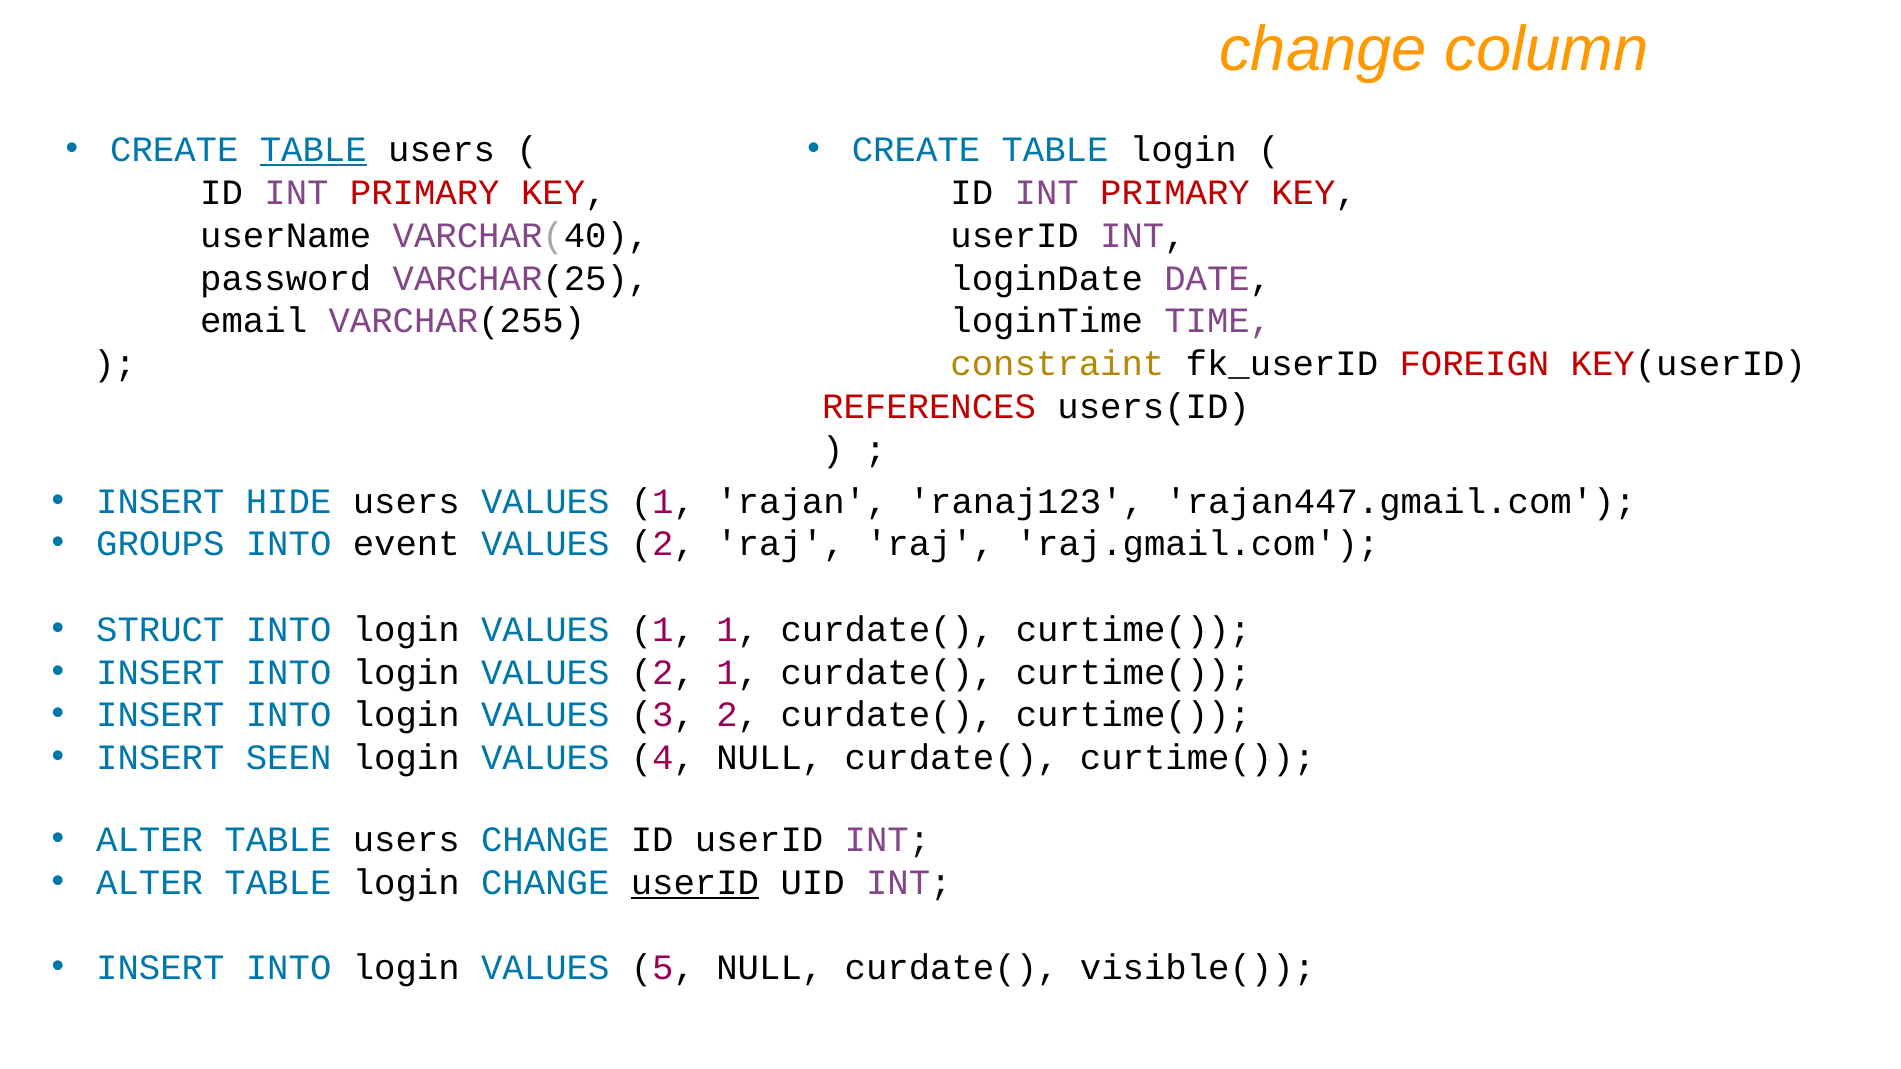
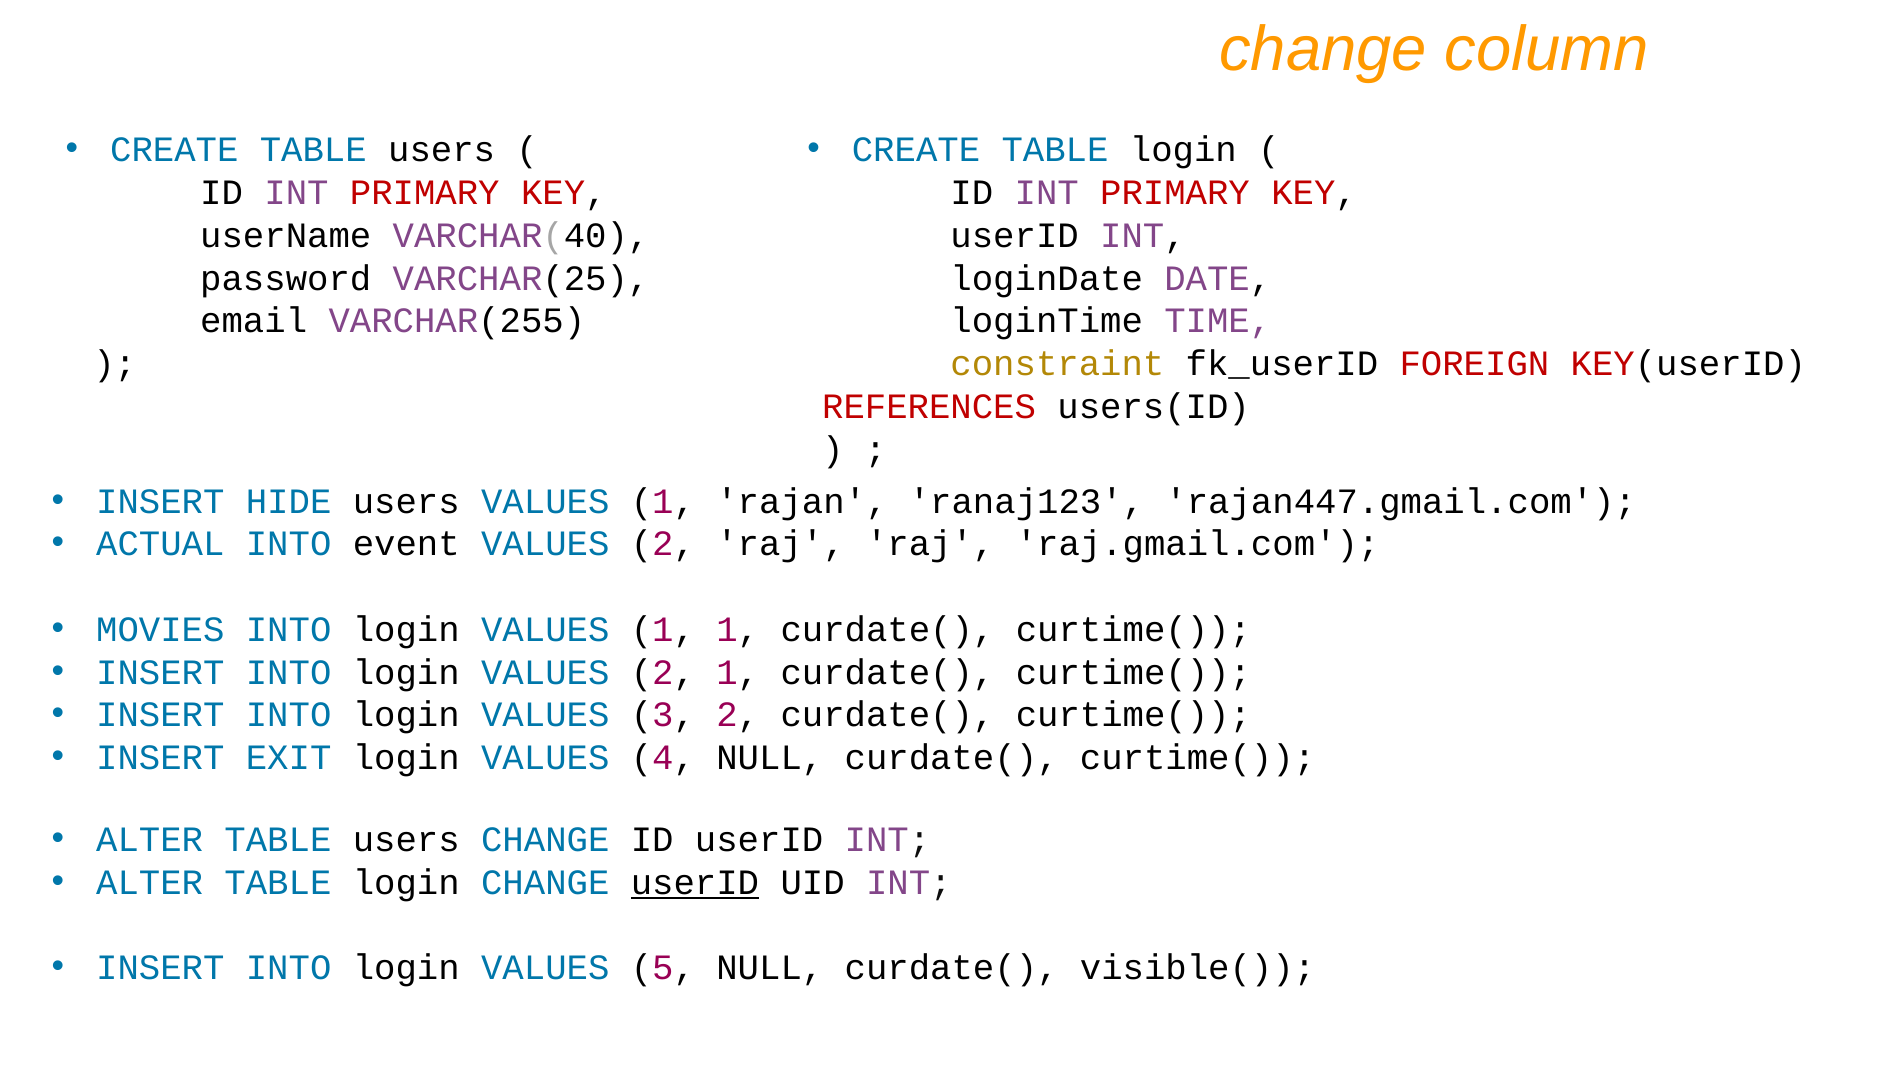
TABLE underline: present -> none (313, 150)
GROUPS: GROUPS -> ACTUAL (160, 544)
STRUCT: STRUCT -> MOVIES (160, 630)
SEEN: SEEN -> EXIT (289, 758)
